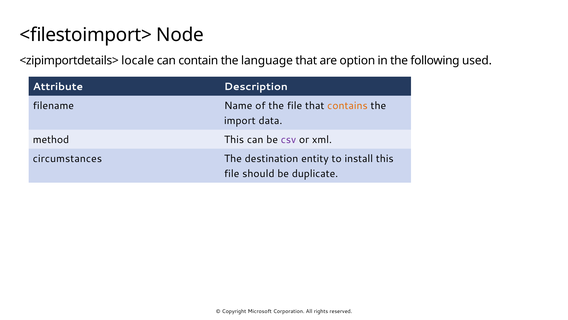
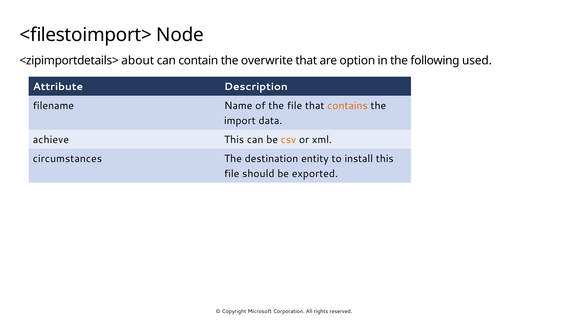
locale: locale -> about (138, 61)
language: language -> overwrite (267, 61)
method: method -> achieve (51, 139)
csv colour: purple -> orange (288, 139)
duplicate: duplicate -> exported (315, 173)
